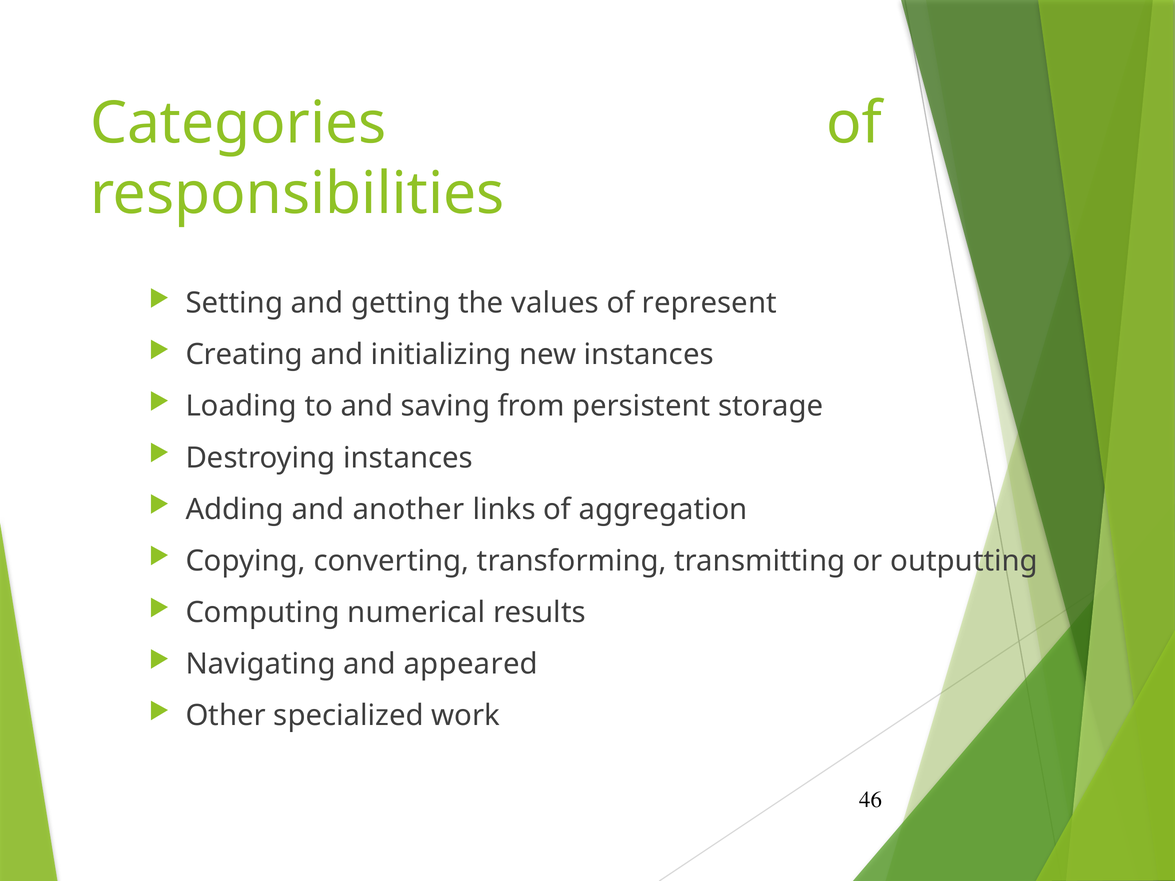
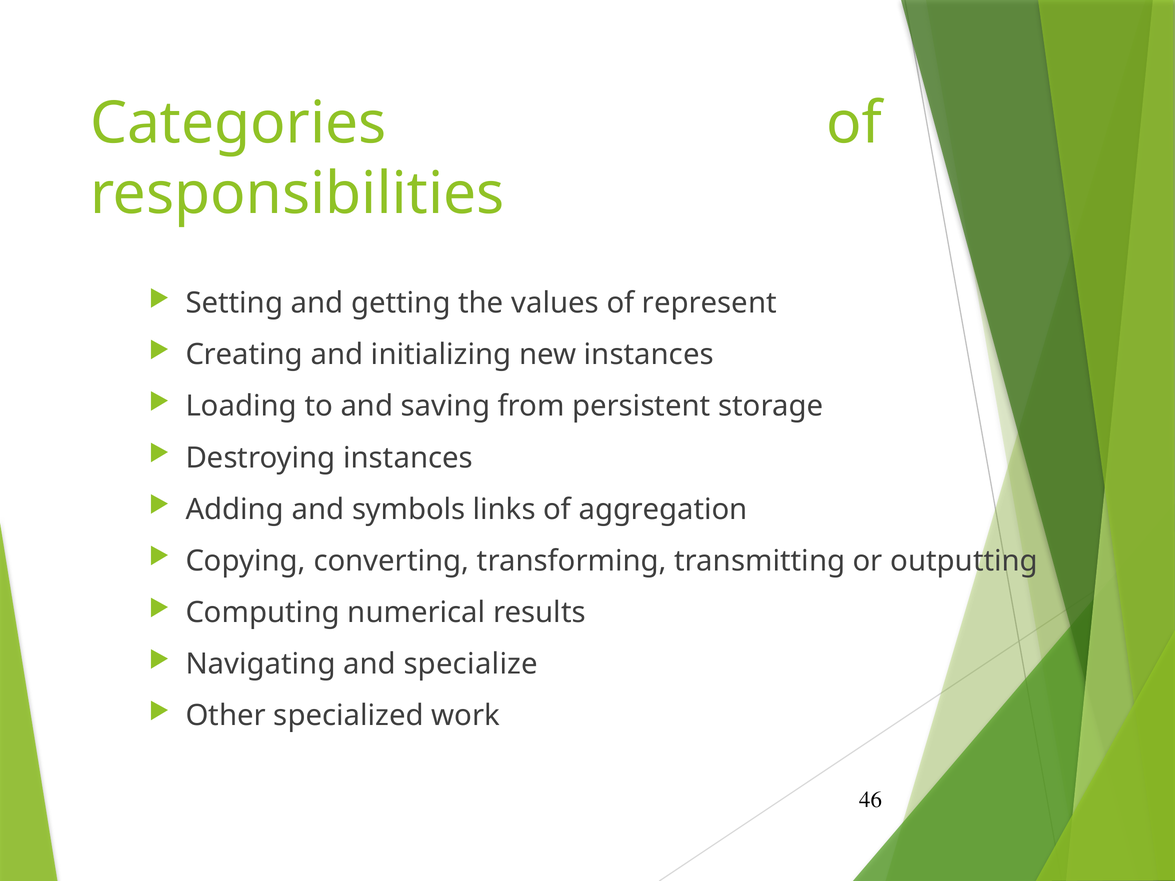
another: another -> symbols (409, 510)
appeared: appeared -> specialize (471, 664)
